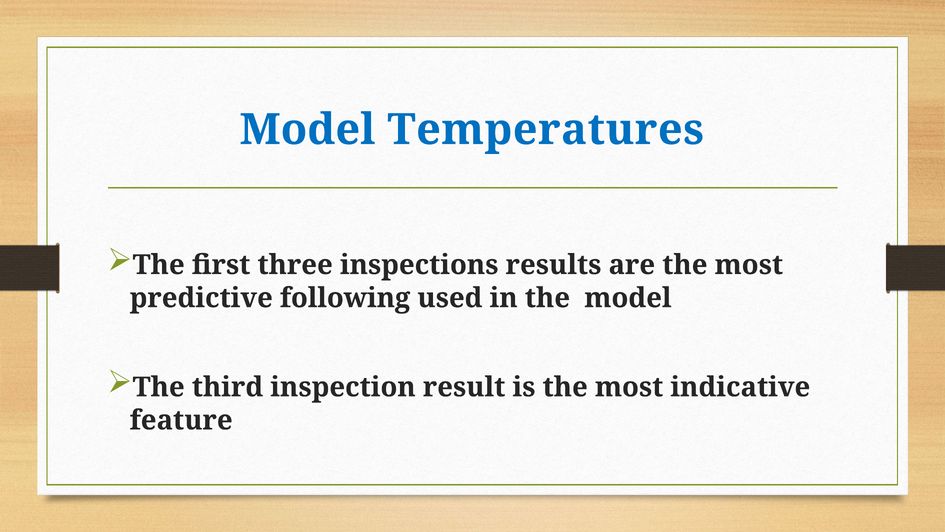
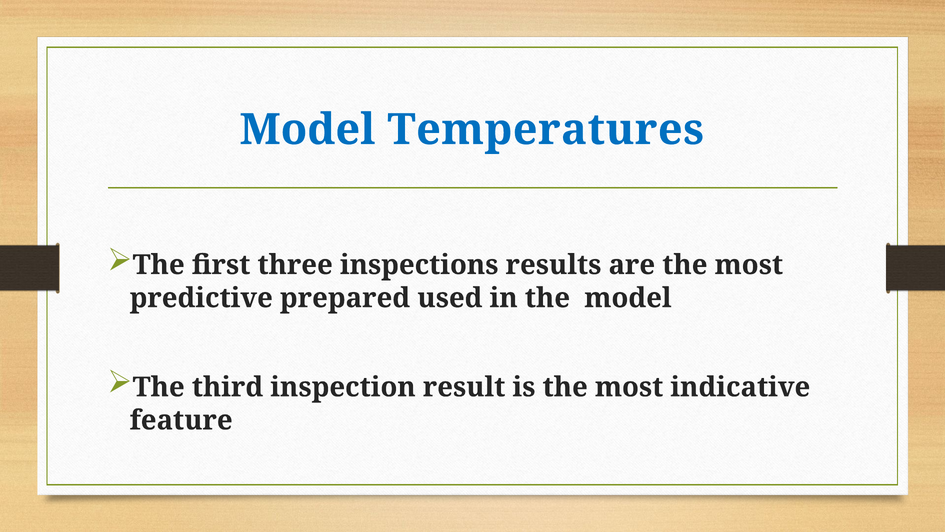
following: following -> prepared (345, 298)
